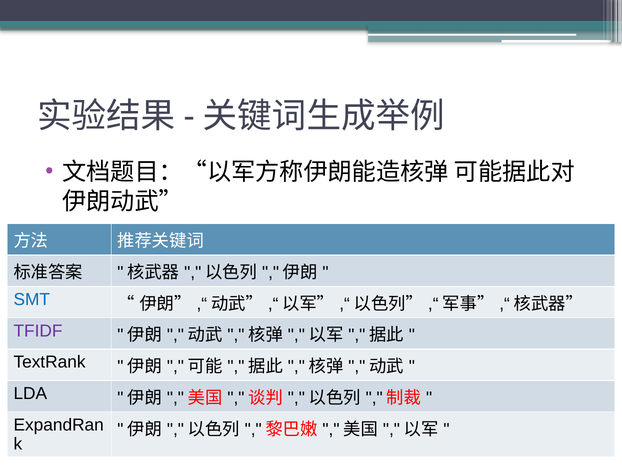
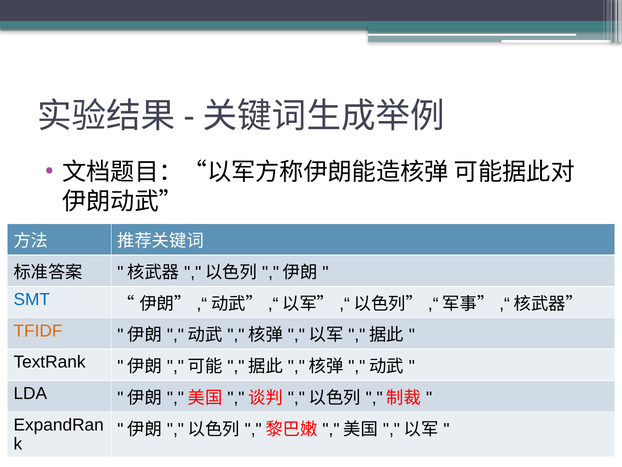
TFIDF colour: purple -> orange (38, 330)
